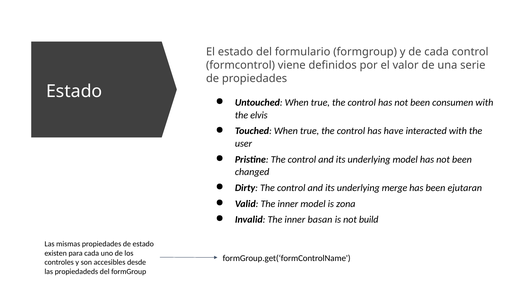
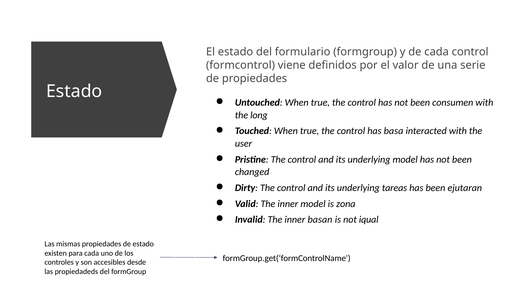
elvis: elvis -> long (259, 115)
have: have -> basa (394, 131)
merge: merge -> tareas (395, 188)
build: build -> iqual (369, 219)
